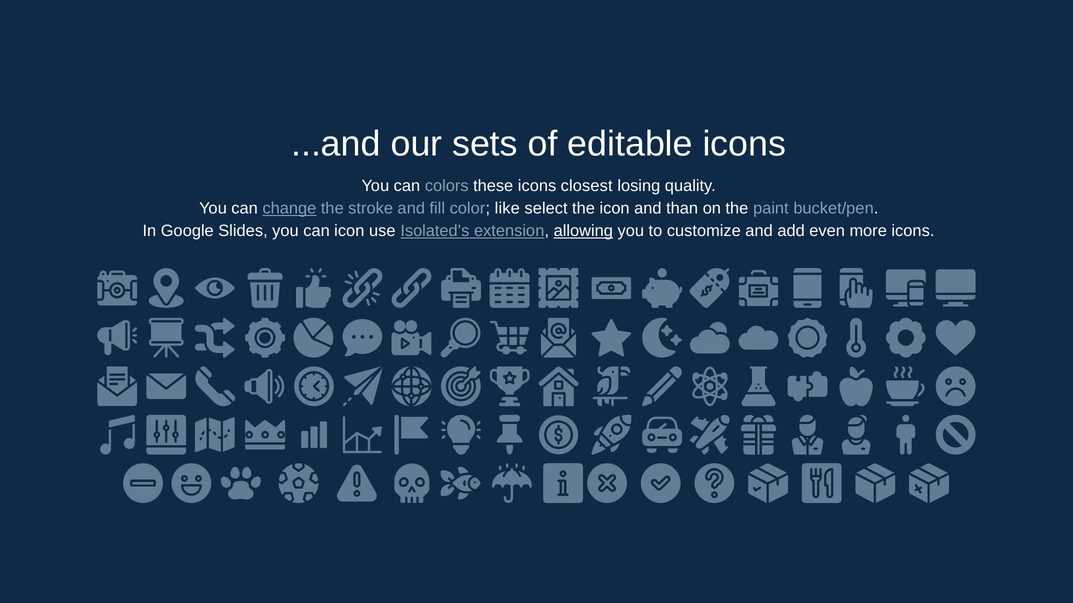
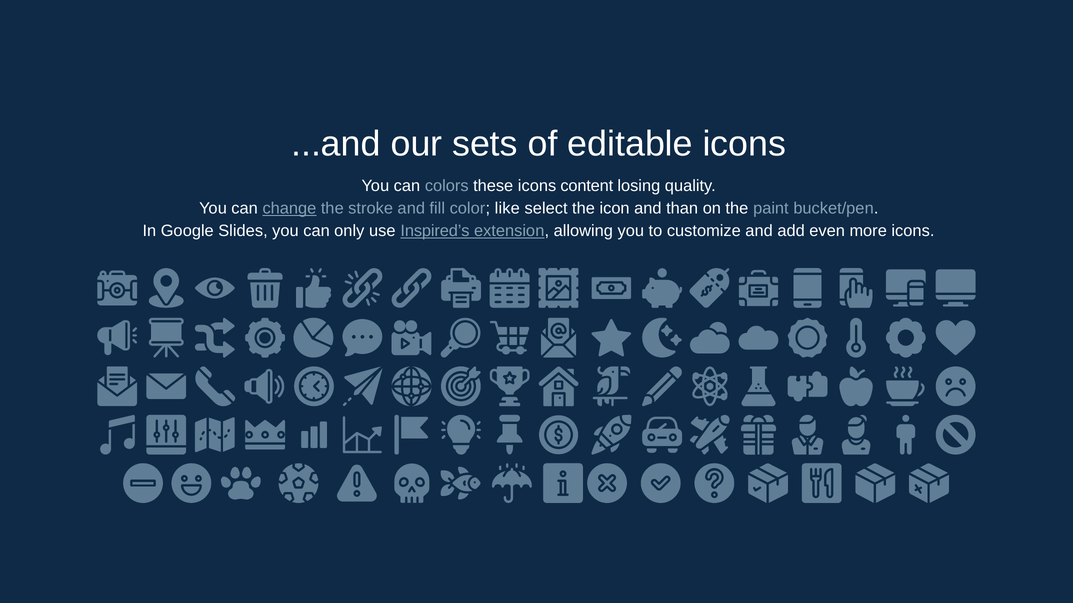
closest: closest -> content (587, 186)
can icon: icon -> only (349, 231)
Isolated’s: Isolated’s -> Inspired’s (435, 231)
allowing underline: present -> none (583, 231)
